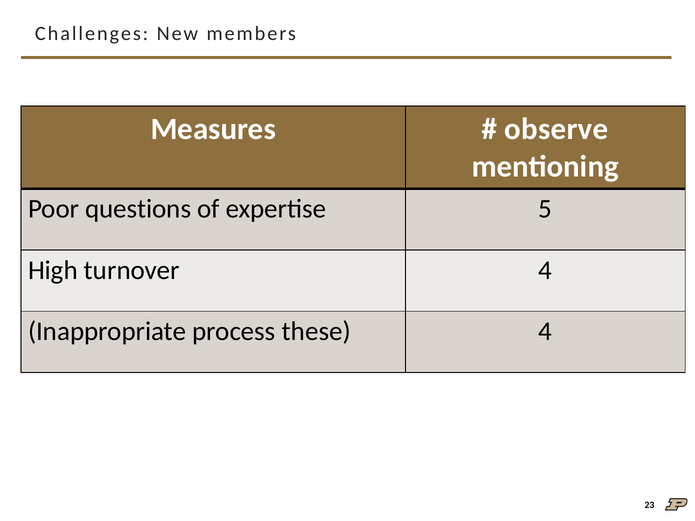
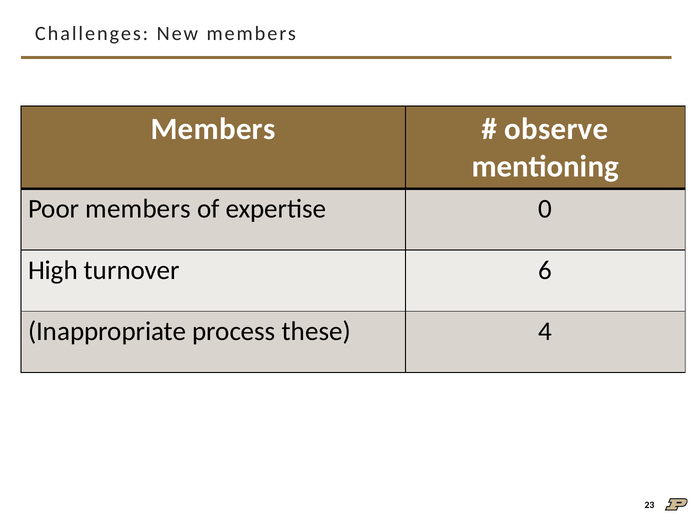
Measures: Measures -> Members (213, 129)
Poor questions: questions -> members (138, 209)
5: 5 -> 0 (545, 209)
turnover 4: 4 -> 6 (545, 270)
